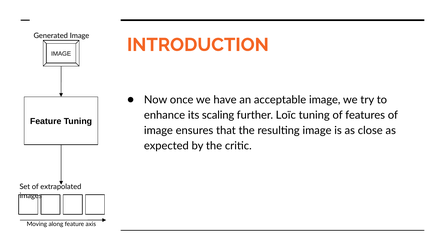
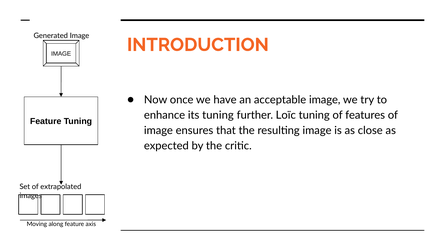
its scaling: scaling -> tuning (218, 115)
